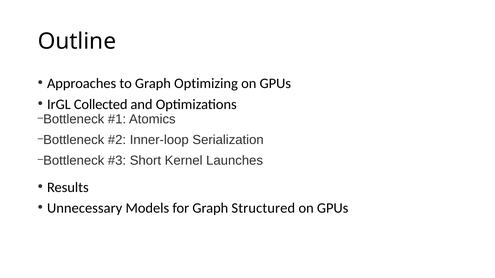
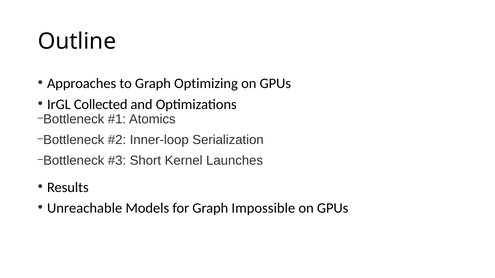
Unnecessary: Unnecessary -> Unreachable (85, 208)
Structured: Structured -> Impossible (263, 208)
